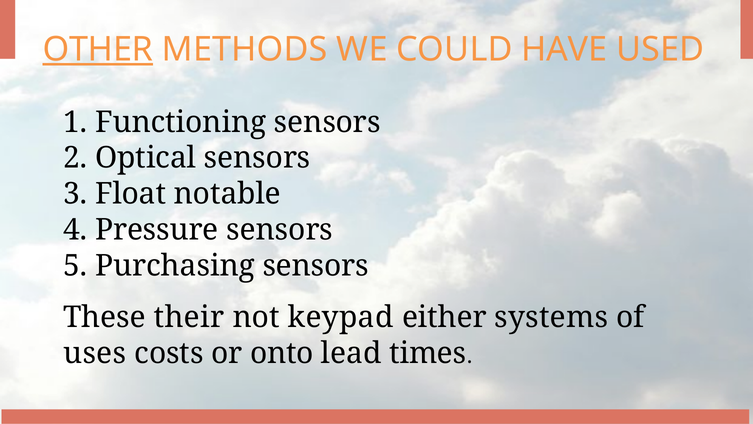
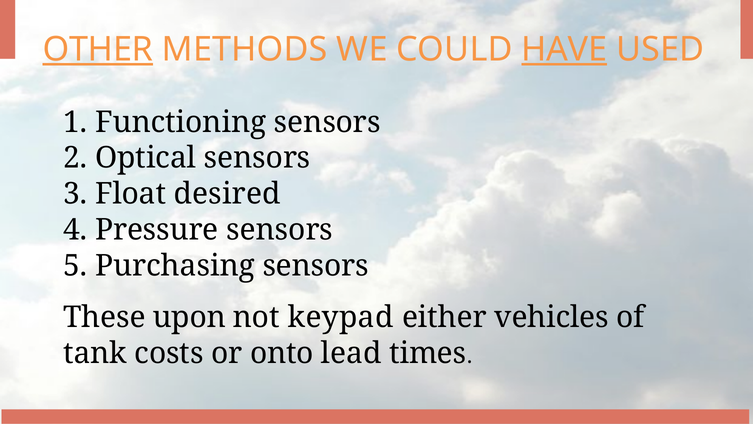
HAVE underline: none -> present (564, 49)
notable: notable -> desired (227, 194)
their: their -> upon (189, 317)
systems: systems -> vehicles (552, 317)
uses: uses -> tank (95, 353)
